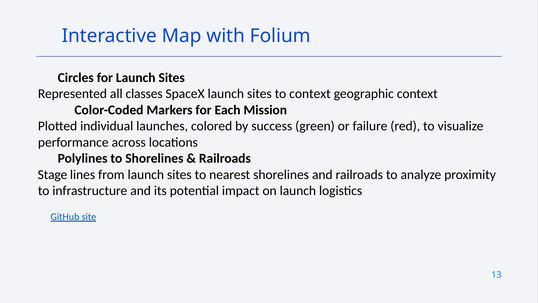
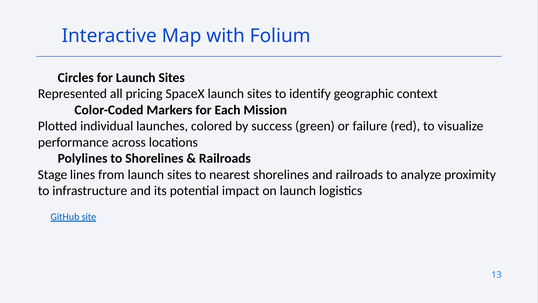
classes: classes -> pricing (144, 94)
to context: context -> identify (310, 94)
